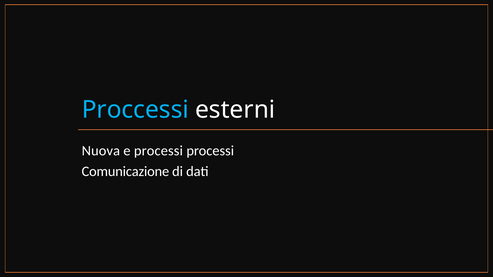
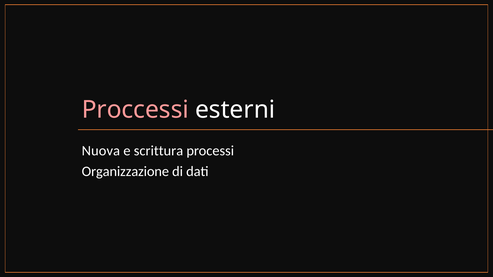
Proccessi colour: light blue -> pink (135, 110)
e processi: processi -> scrittura (158, 151)
Comunicazione: Comunicazione -> Organizzazione (125, 171)
